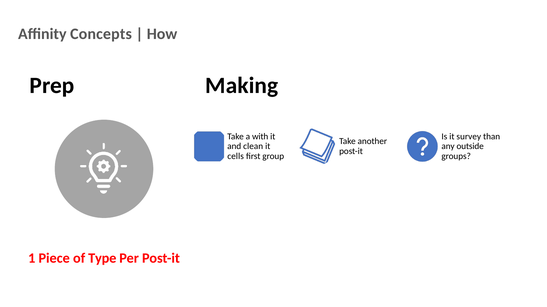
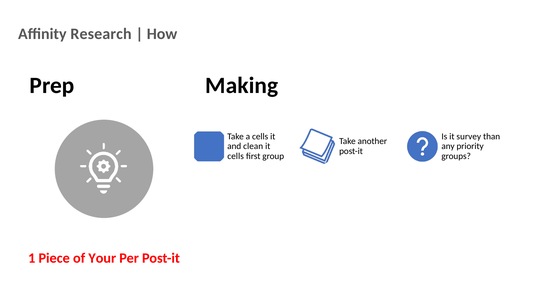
Concepts: Concepts -> Research (101, 34)
a with: with -> cells (260, 137)
outside: outside -> priority (470, 147)
Type: Type -> Your (102, 259)
